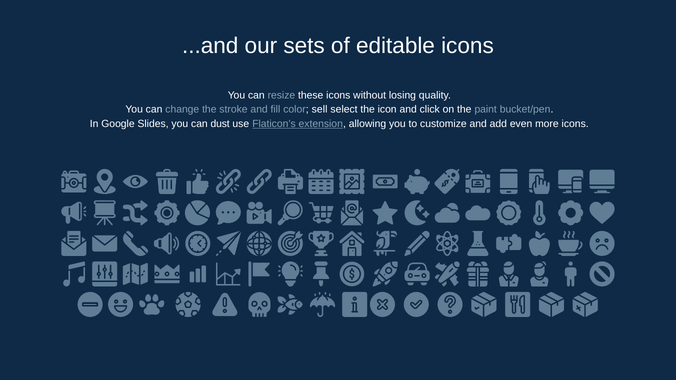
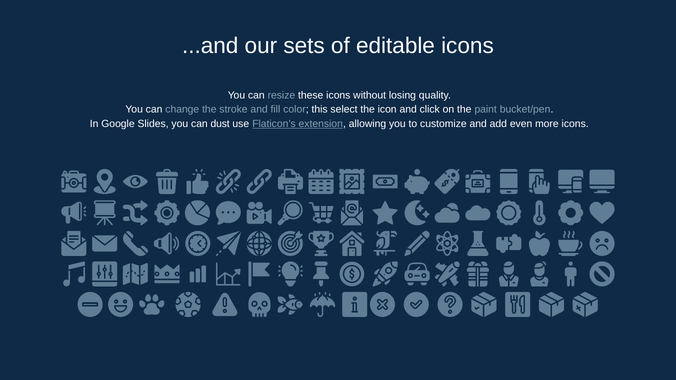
sell: sell -> this (320, 110)
